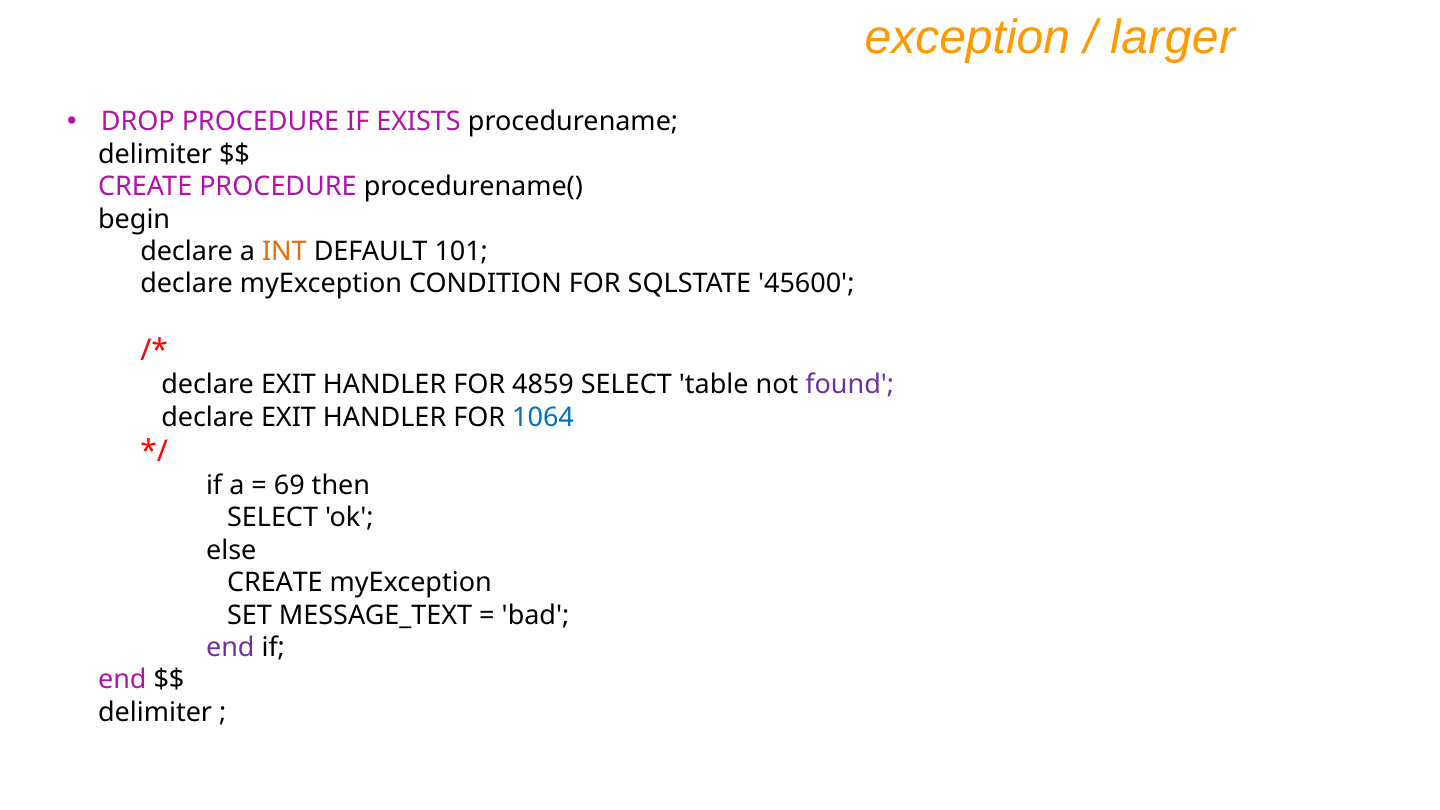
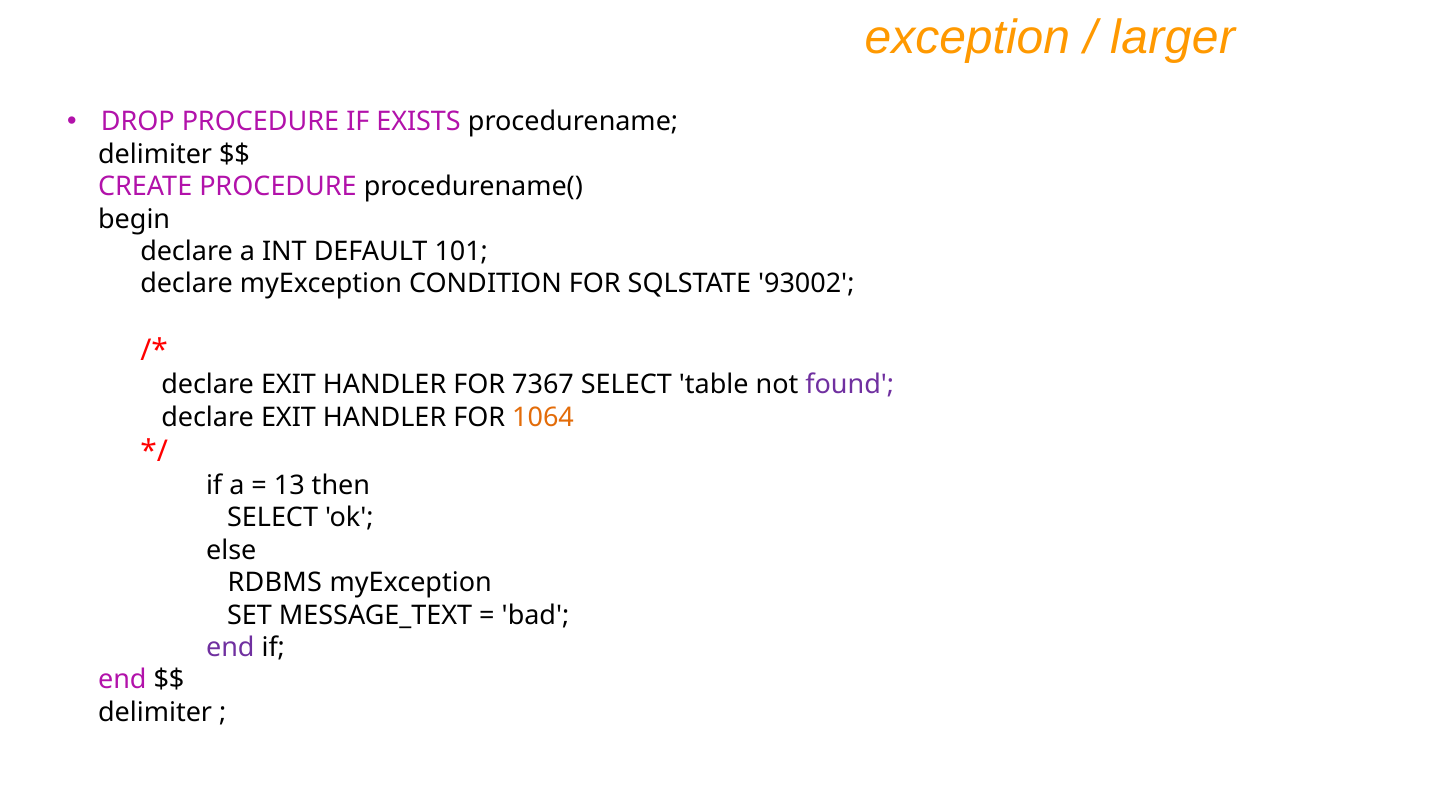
INT colour: orange -> black (284, 252)
45600: 45600 -> 93002 (806, 284)
4859: 4859 -> 7367 (543, 385)
1064 colour: blue -> orange (543, 417)
69: 69 -> 13 (289, 486)
CREATE: CREATE -> RDBMS (275, 583)
